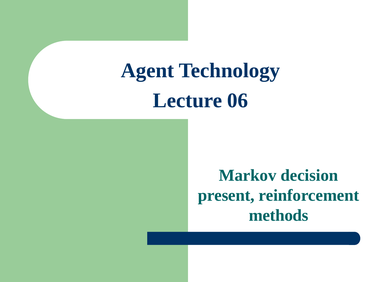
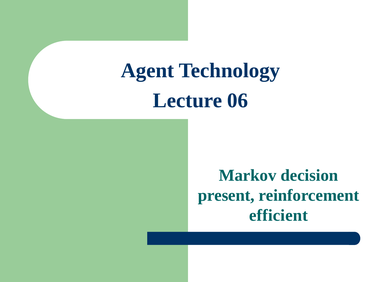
methods: methods -> efficient (278, 215)
